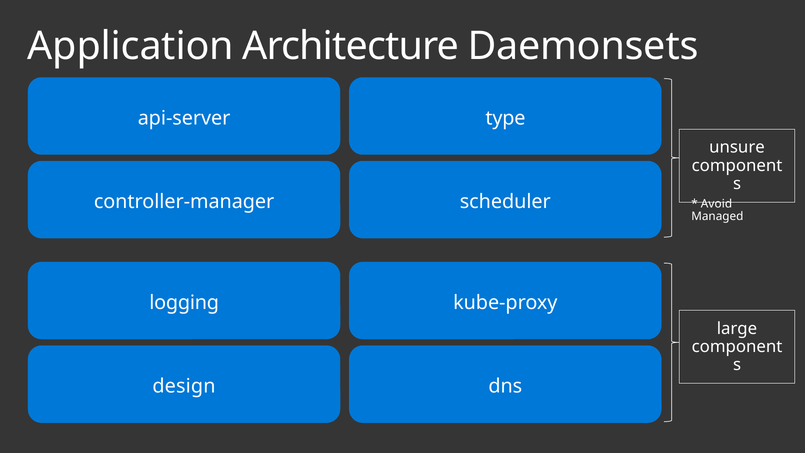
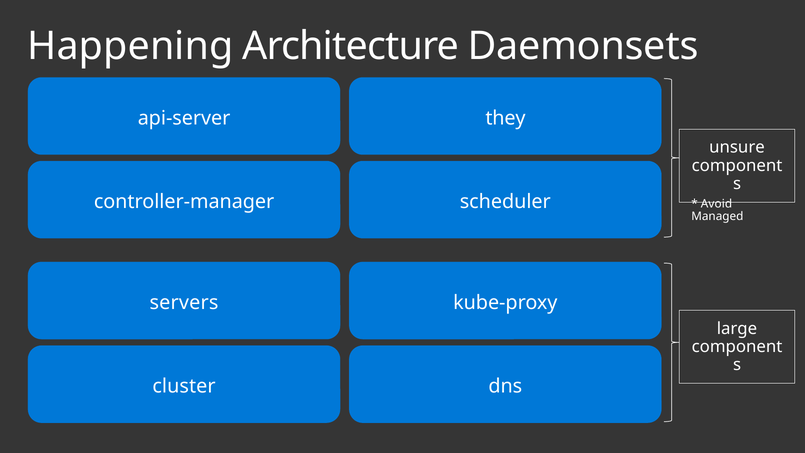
Application: Application -> Happening (130, 46)
type: type -> they (505, 118)
logging: logging -> servers (184, 303)
design: design -> cluster (184, 386)
